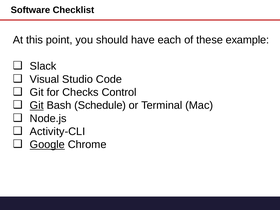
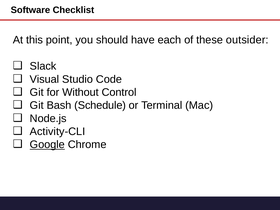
example: example -> outsider (247, 40)
Checks: Checks -> Without (81, 92)
Git underline: present -> none (37, 105)
